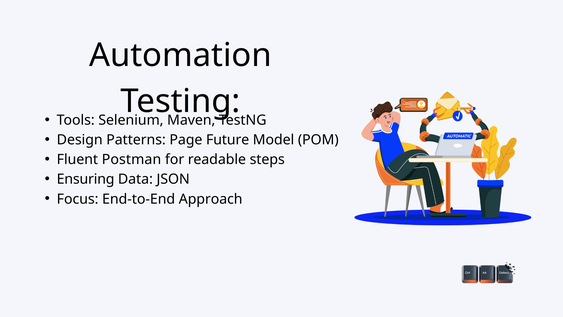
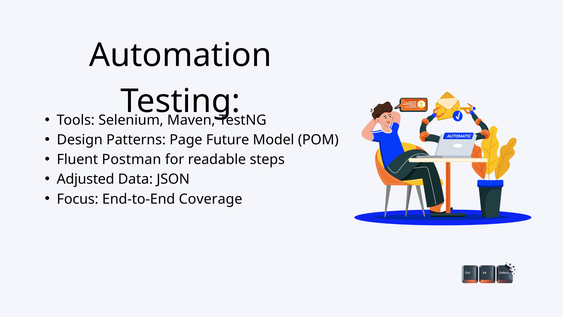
Ensuring: Ensuring -> Adjusted (86, 179)
Approach: Approach -> Coverage (211, 199)
